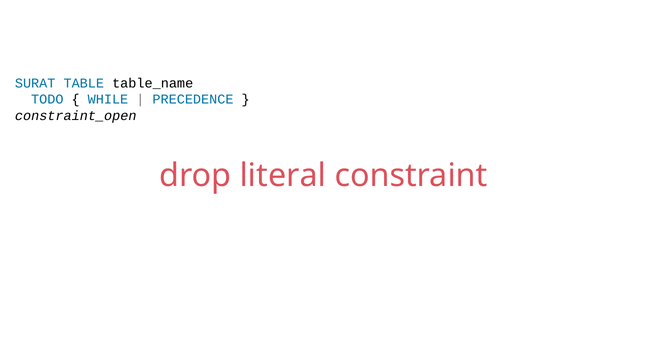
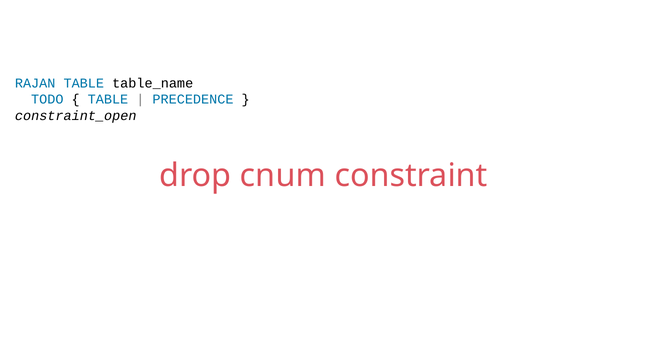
SURAT: SURAT -> RAJAN (35, 83)
WHILE: WHILE -> TABLE (108, 99)
literal: literal -> cnum (283, 175)
